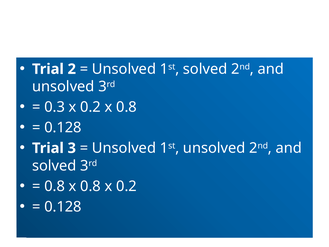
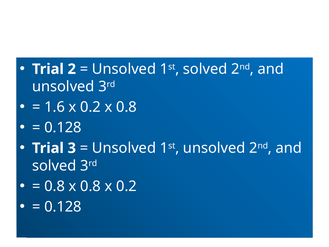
0.3: 0.3 -> 1.6 (55, 107)
